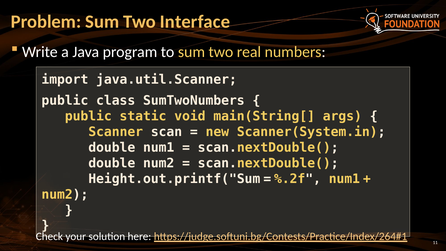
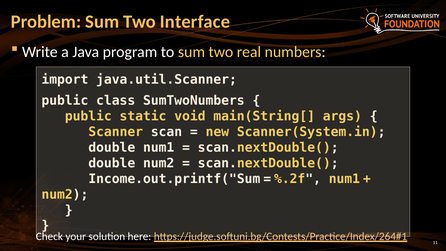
Height.out.printf("Sum: Height.out.printf("Sum -> Income.out.printf("Sum (174, 179)
